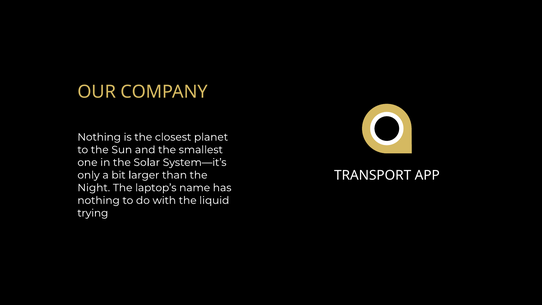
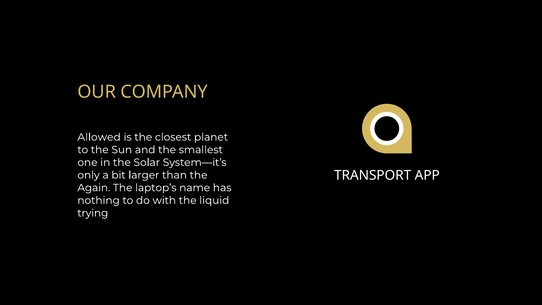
Nothing: Nothing -> Allowed (99, 137)
Night: Night -> Again (94, 188)
